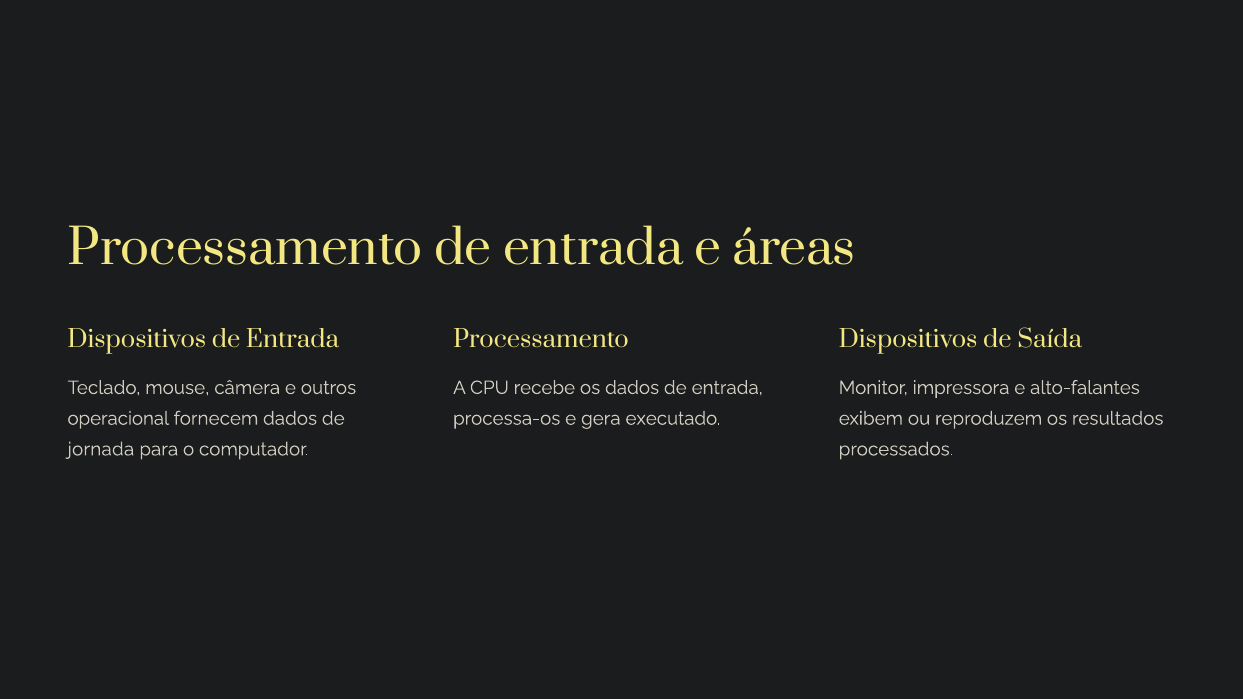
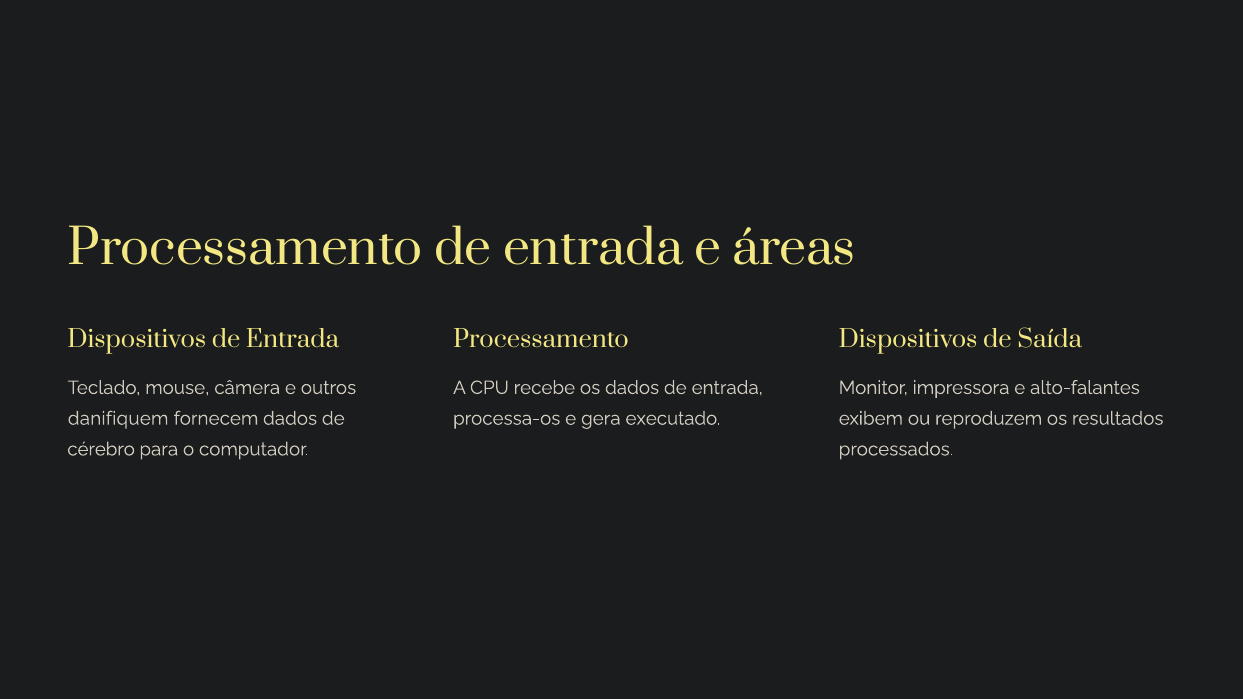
operacional: operacional -> danifiquem (118, 419)
jornada: jornada -> cérebro (101, 449)
